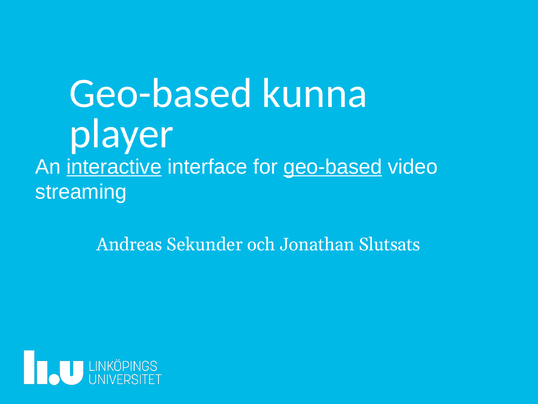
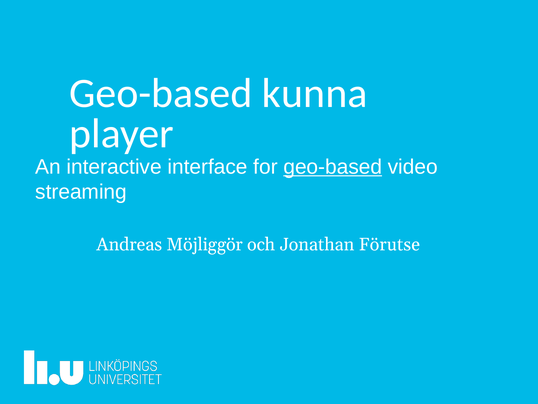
interactive underline: present -> none (114, 167)
Sekunder: Sekunder -> Möjliggör (205, 244)
Slutsats: Slutsats -> Förutse (390, 244)
